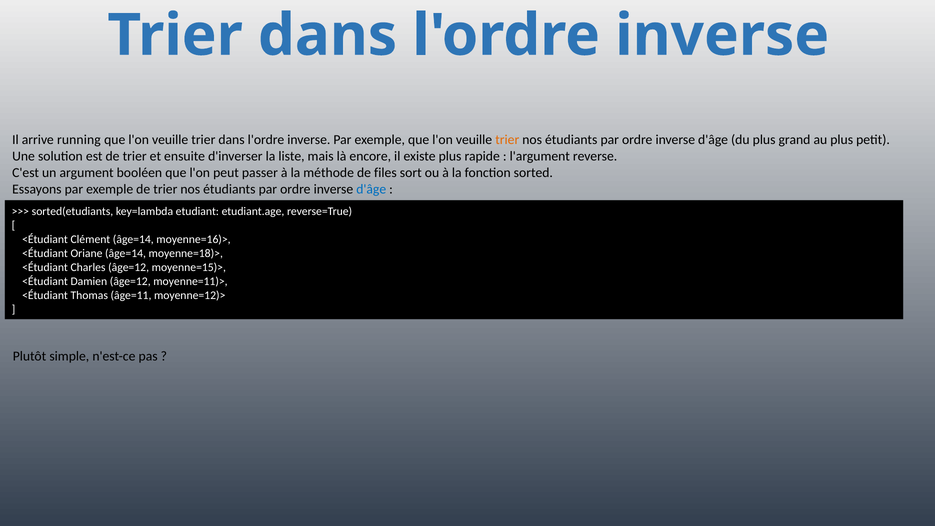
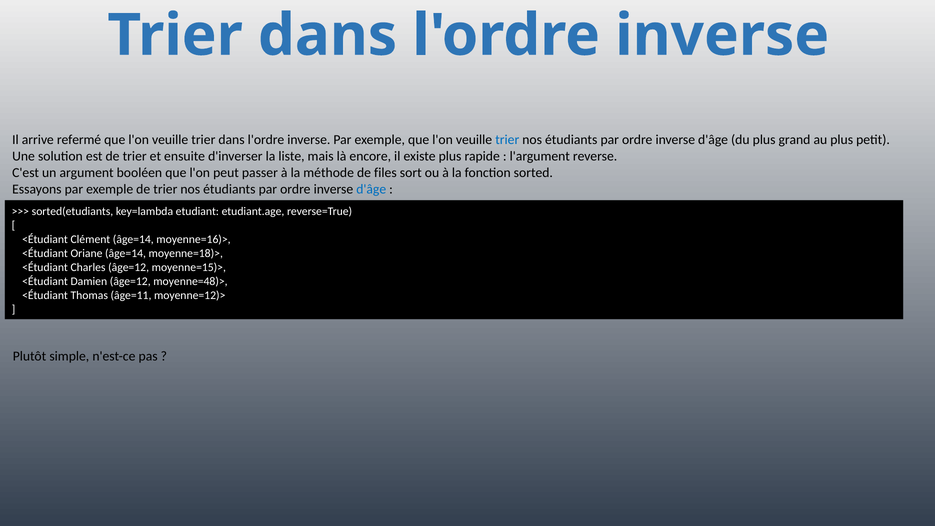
running: running -> refermé (79, 140)
trier colour: orange -> blue (507, 140)
moyenne=11)>: moyenne=11)> -> moyenne=48)> (190, 282)
